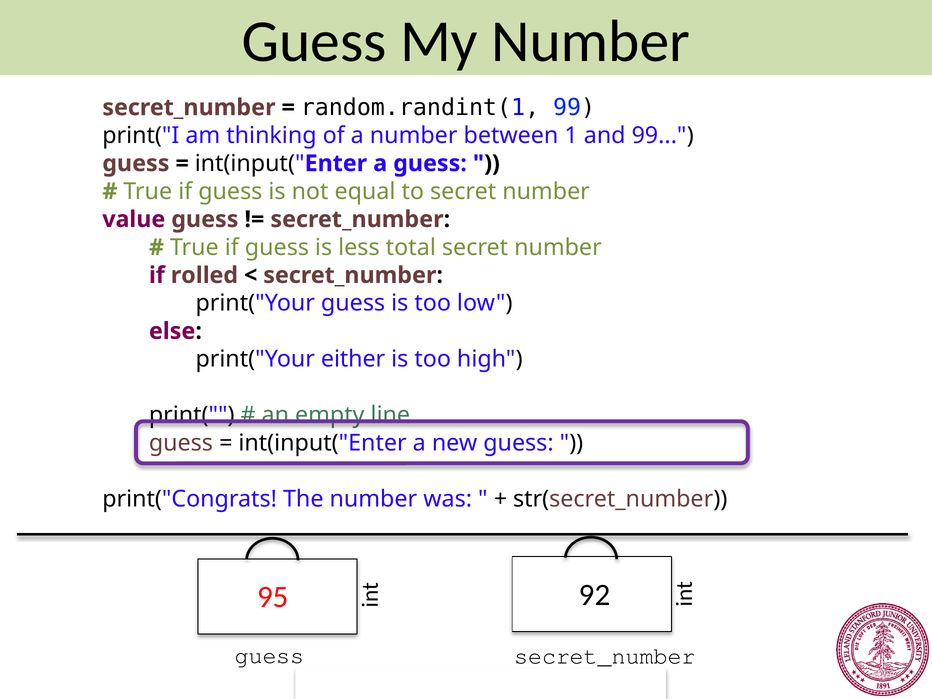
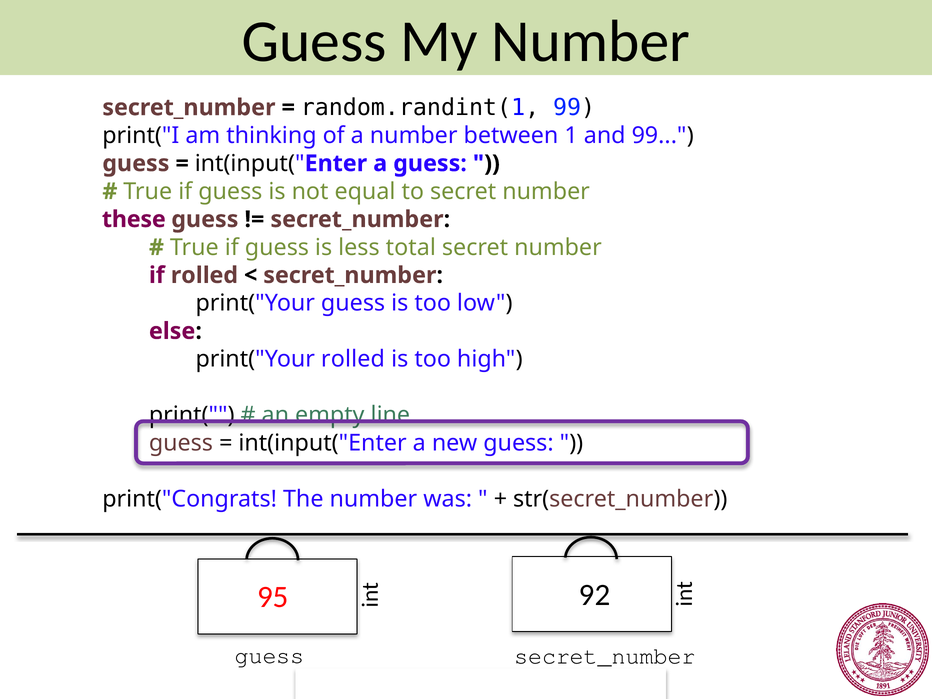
value: value -> these (134, 219)
print("Your either: either -> rolled (353, 359)
